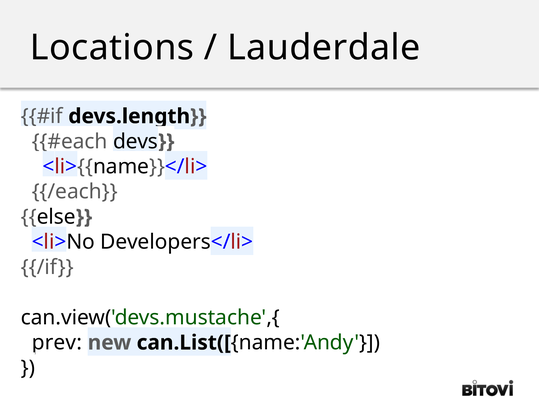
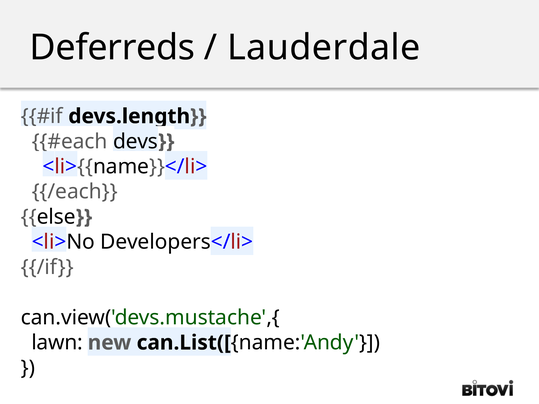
Locations: Locations -> Deferreds (112, 48)
prev: prev -> lawn (57, 343)
